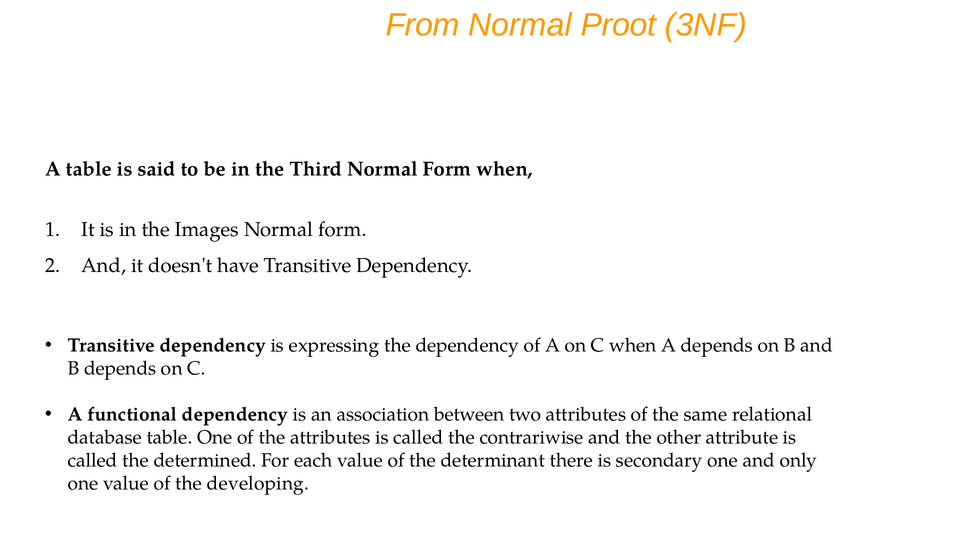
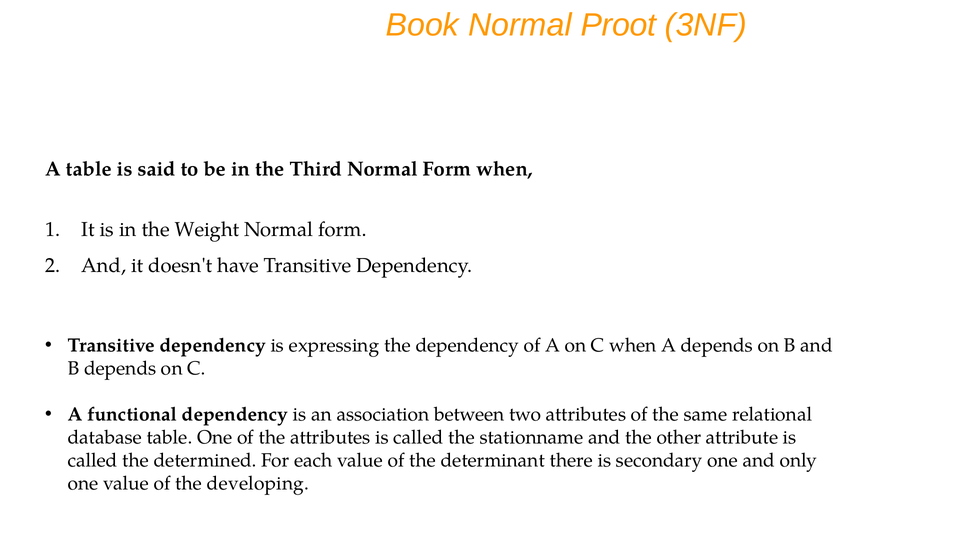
From: From -> Book (422, 25)
Images: Images -> Weight (207, 229)
contrariwise: contrariwise -> stationname (532, 437)
